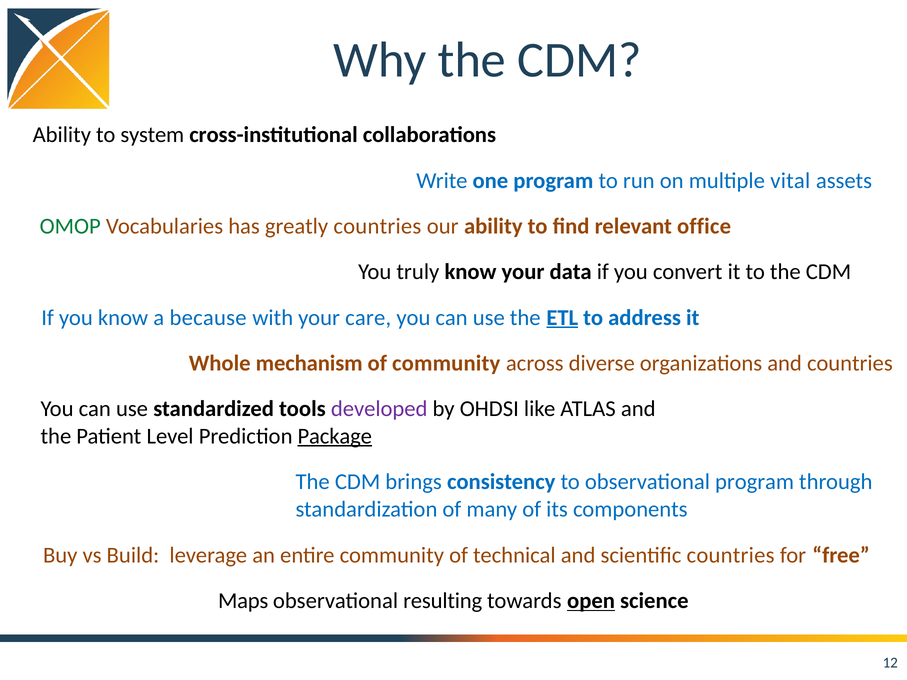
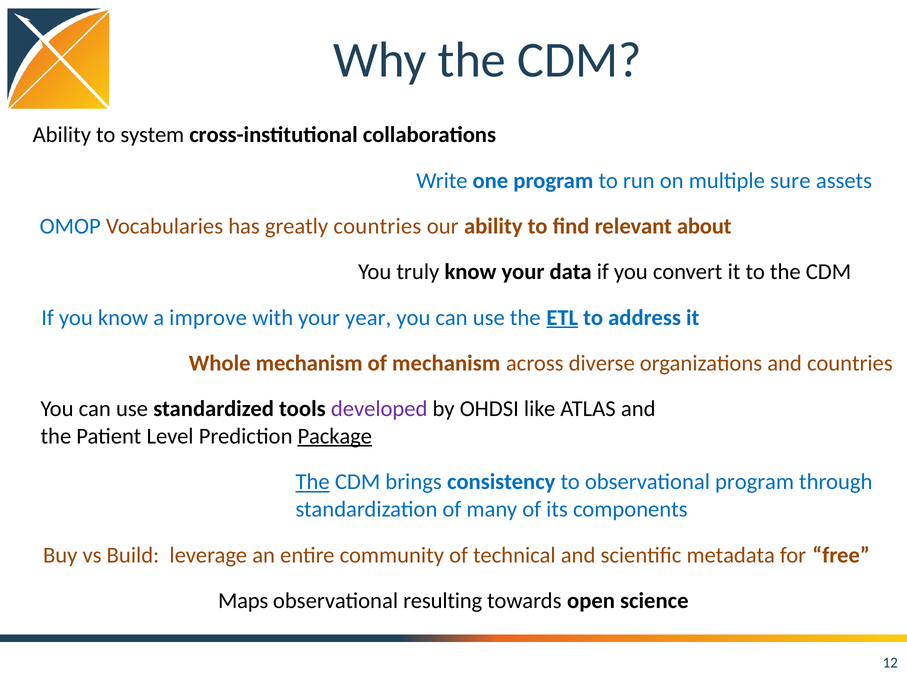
vital: vital -> sure (790, 181)
OMOP colour: green -> blue (70, 226)
office: office -> about (704, 226)
because: because -> improve (208, 318)
care: care -> year (368, 318)
of community: community -> mechanism (446, 363)
The underline: none -> present (313, 482)
scientific countries: countries -> metadata (731, 555)
open underline: present -> none (591, 601)
